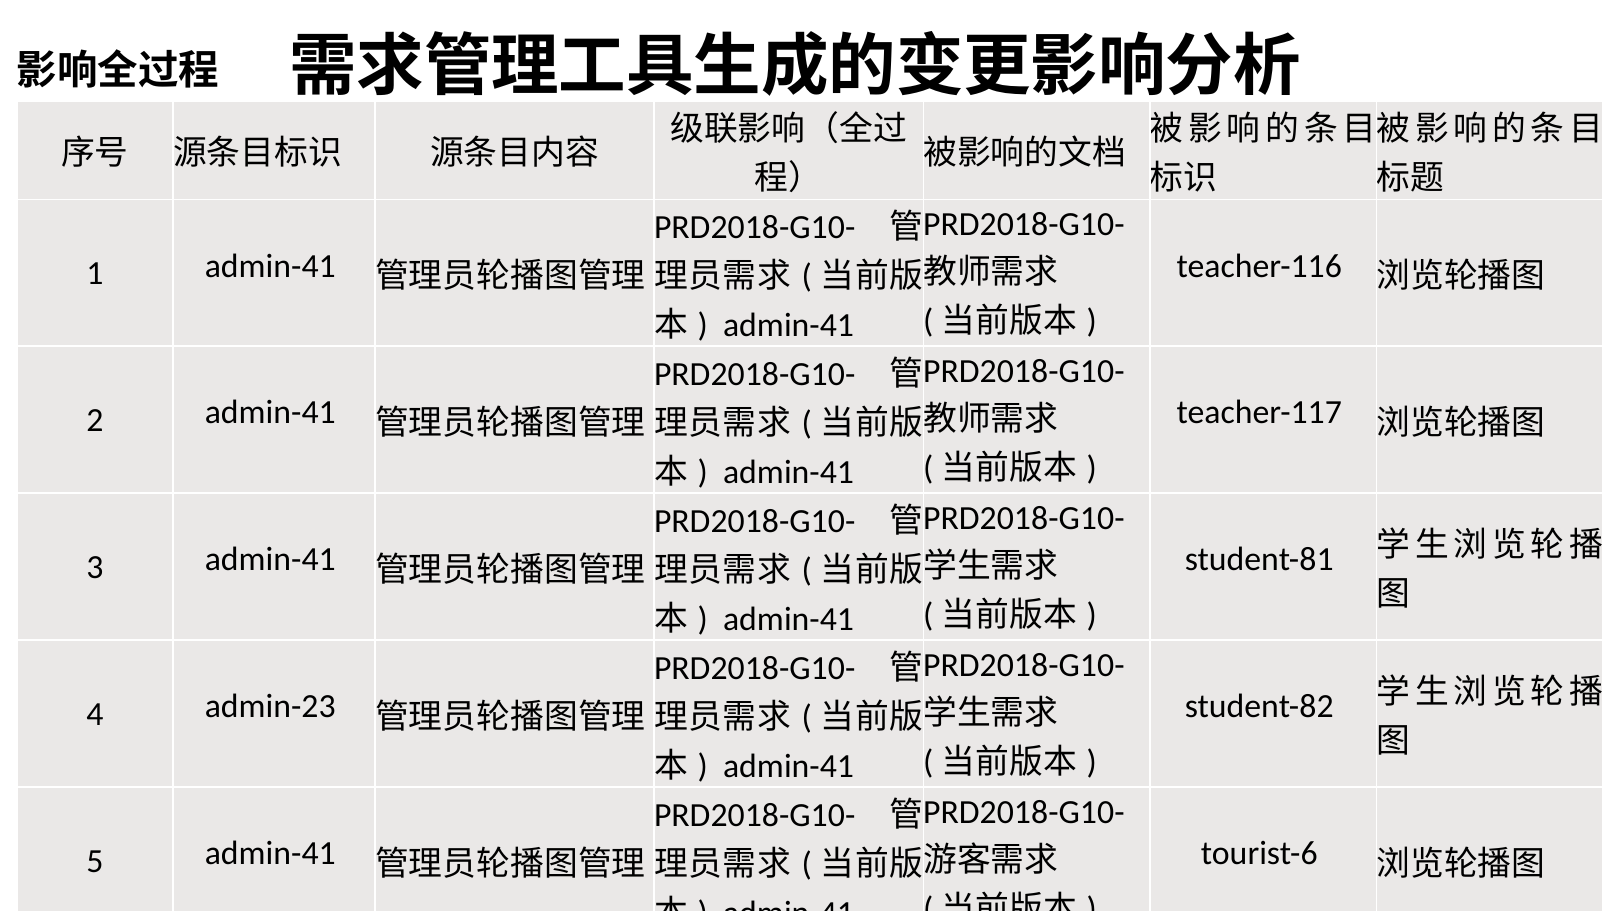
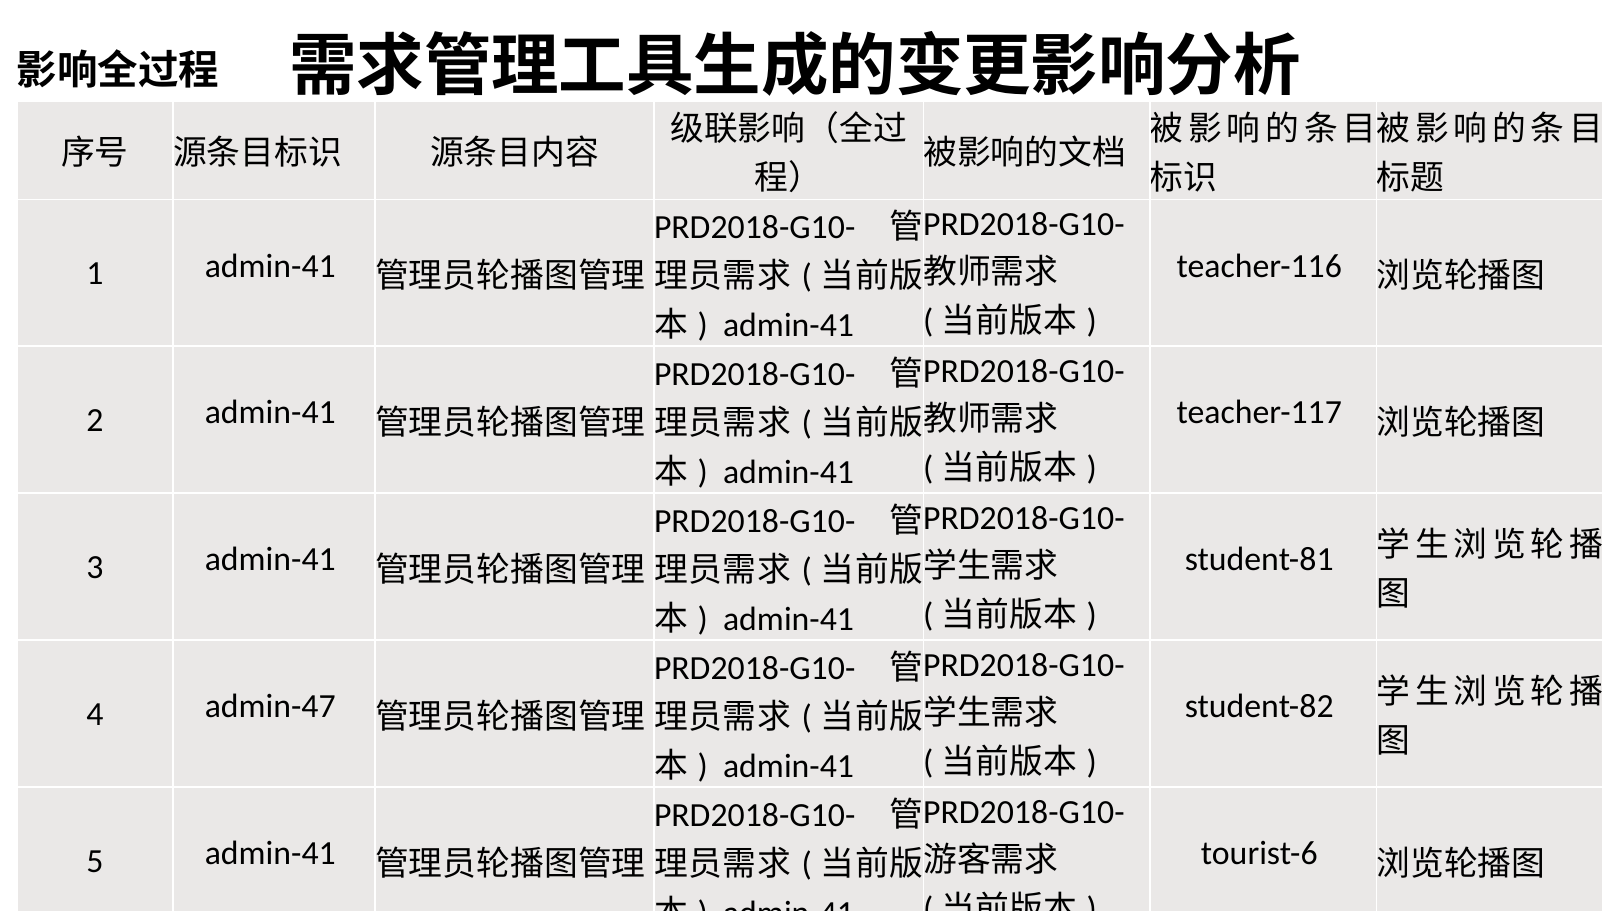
admin-23: admin-23 -> admin-47 (270, 707)
